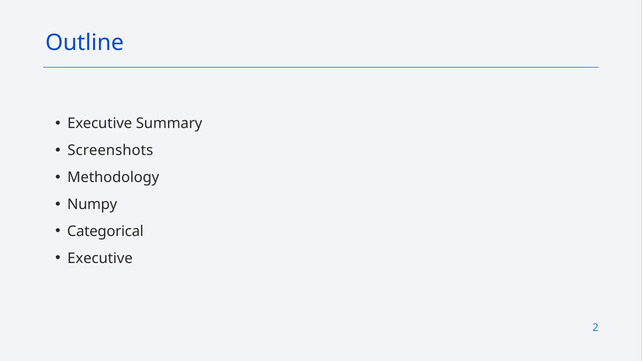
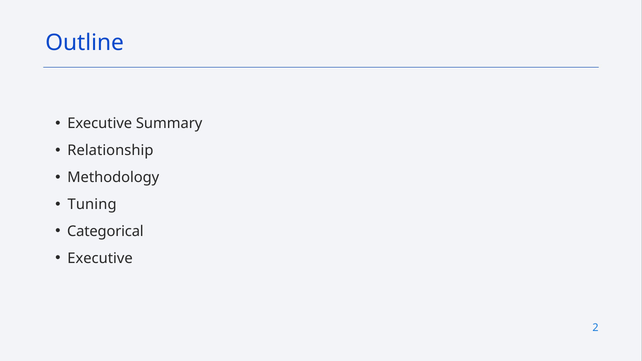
Screenshots: Screenshots -> Relationship (110, 151)
Numpy: Numpy -> Tuning (92, 205)
